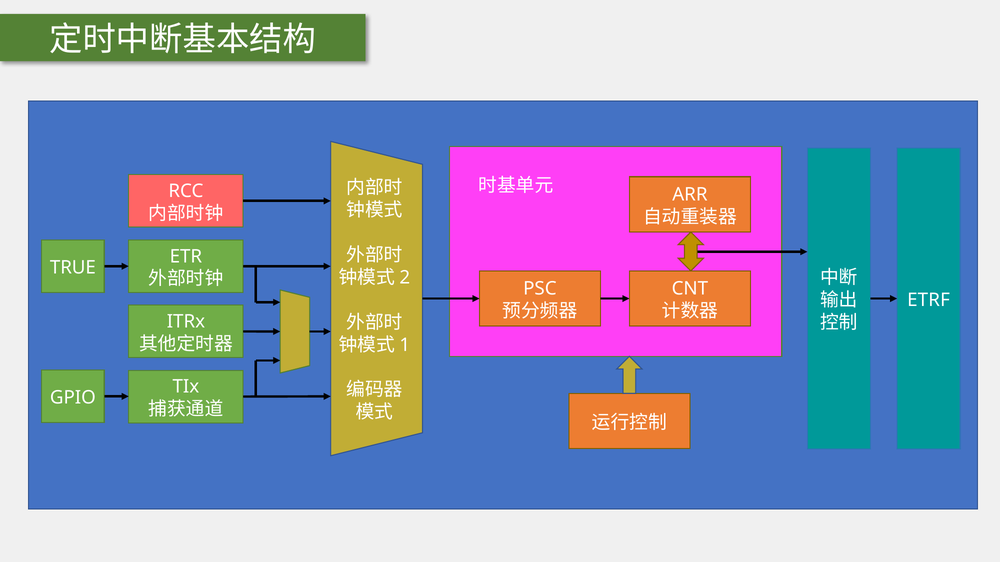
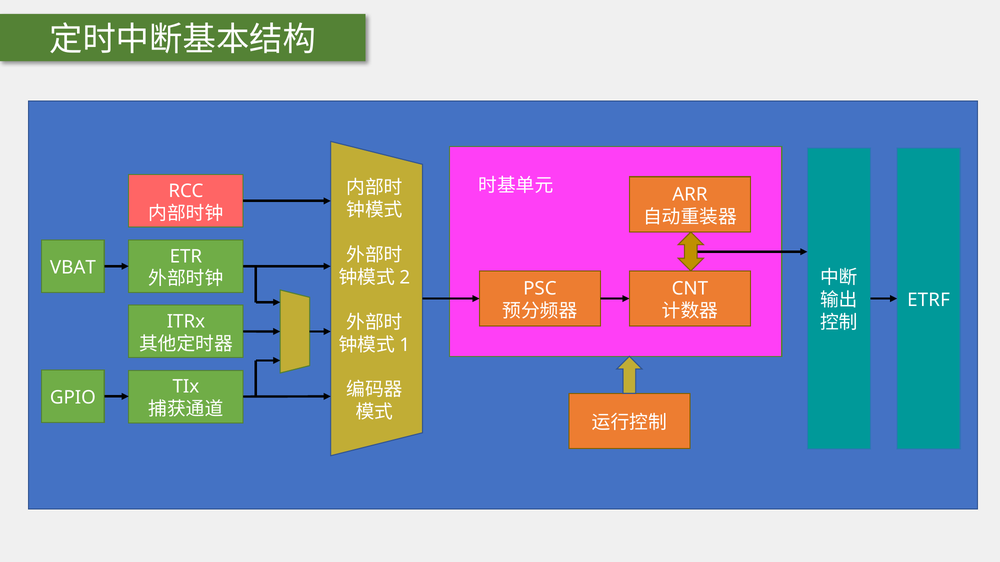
TRUE: TRUE -> VBAT (73, 268)
